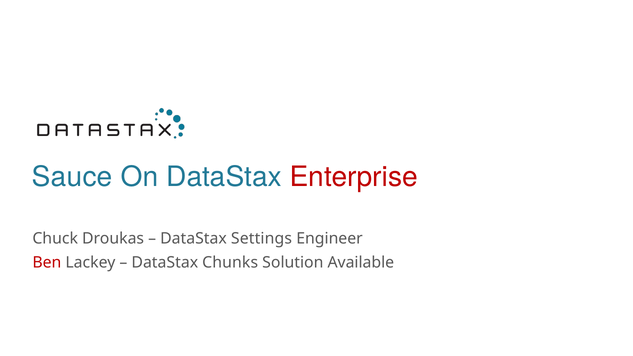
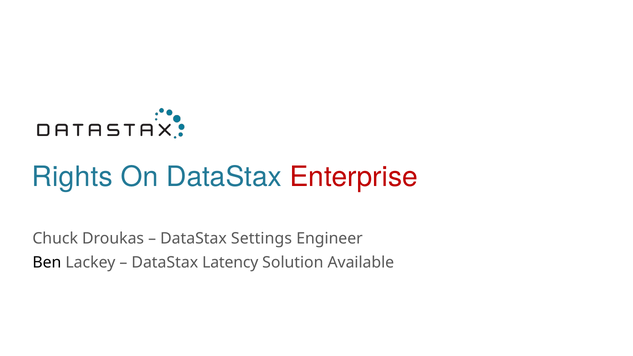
Sauce: Sauce -> Rights (72, 177)
Ben colour: red -> black (47, 263)
Chunks: Chunks -> Latency (230, 263)
